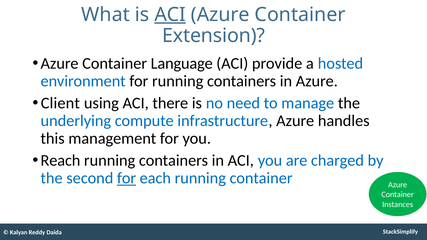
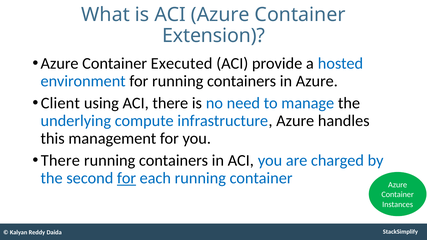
ACI underline: present -> none (170, 15)
Language: Language -> Executed (182, 63)
Reach: Reach -> There (60, 161)
